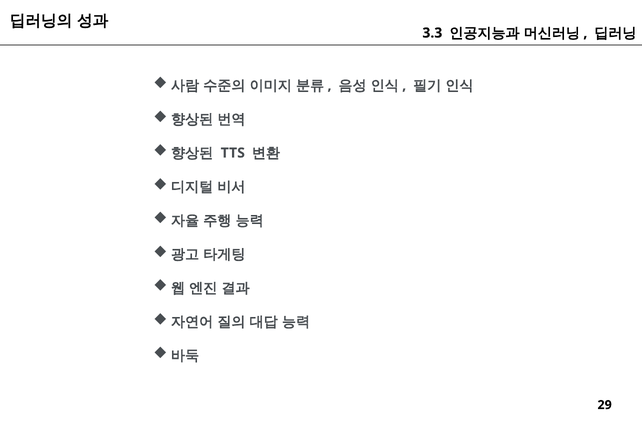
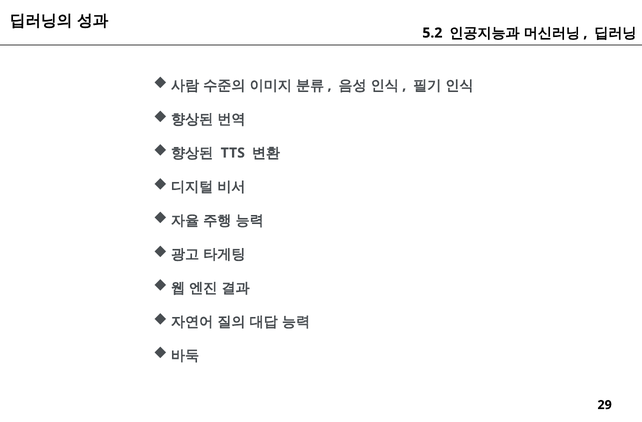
3.3: 3.3 -> 5.2 (432, 33)
